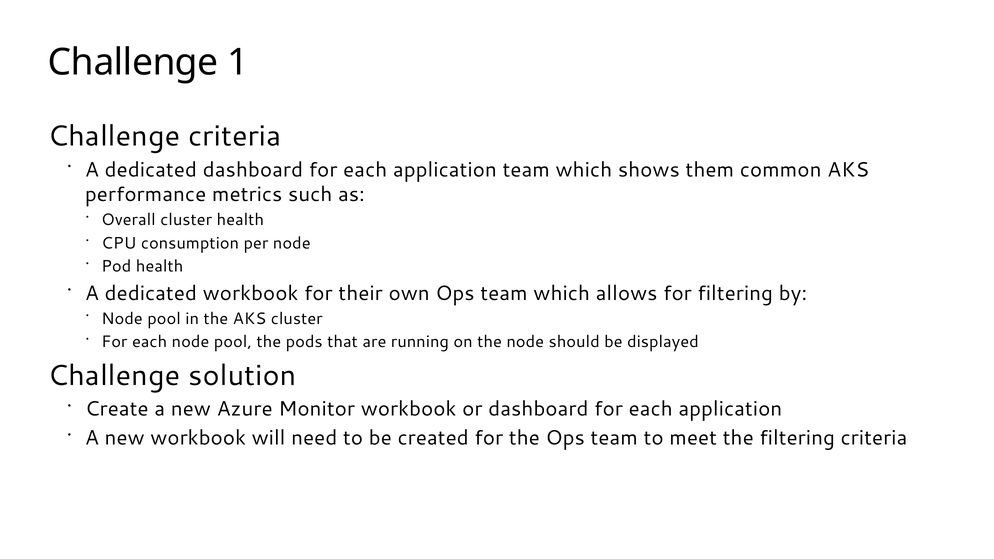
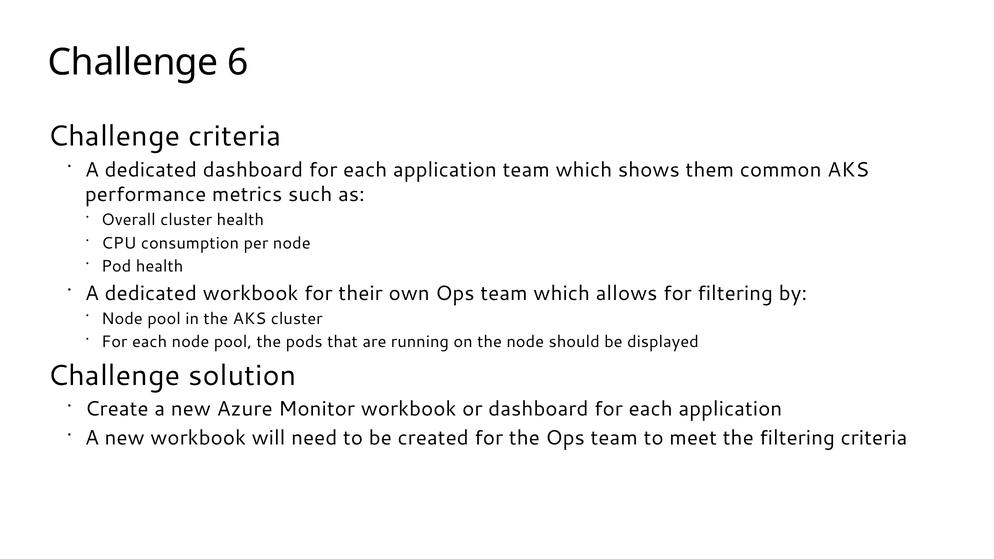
1: 1 -> 6 (238, 62)
